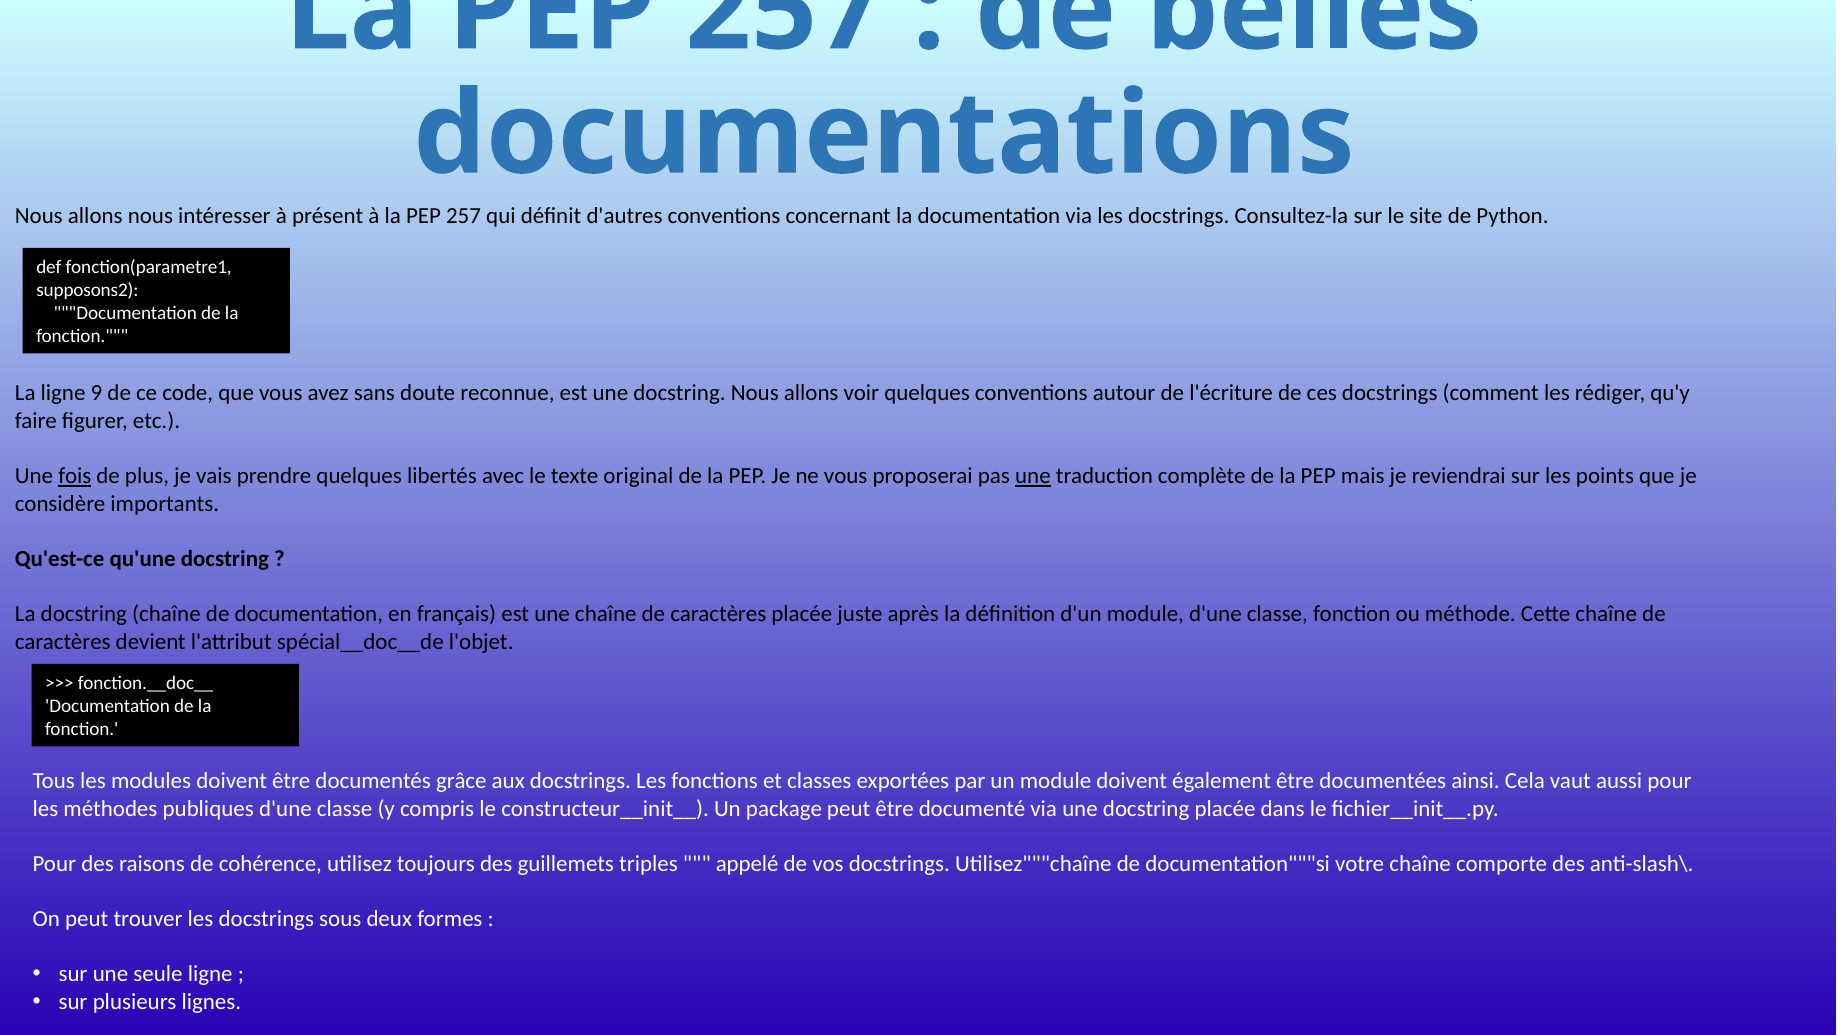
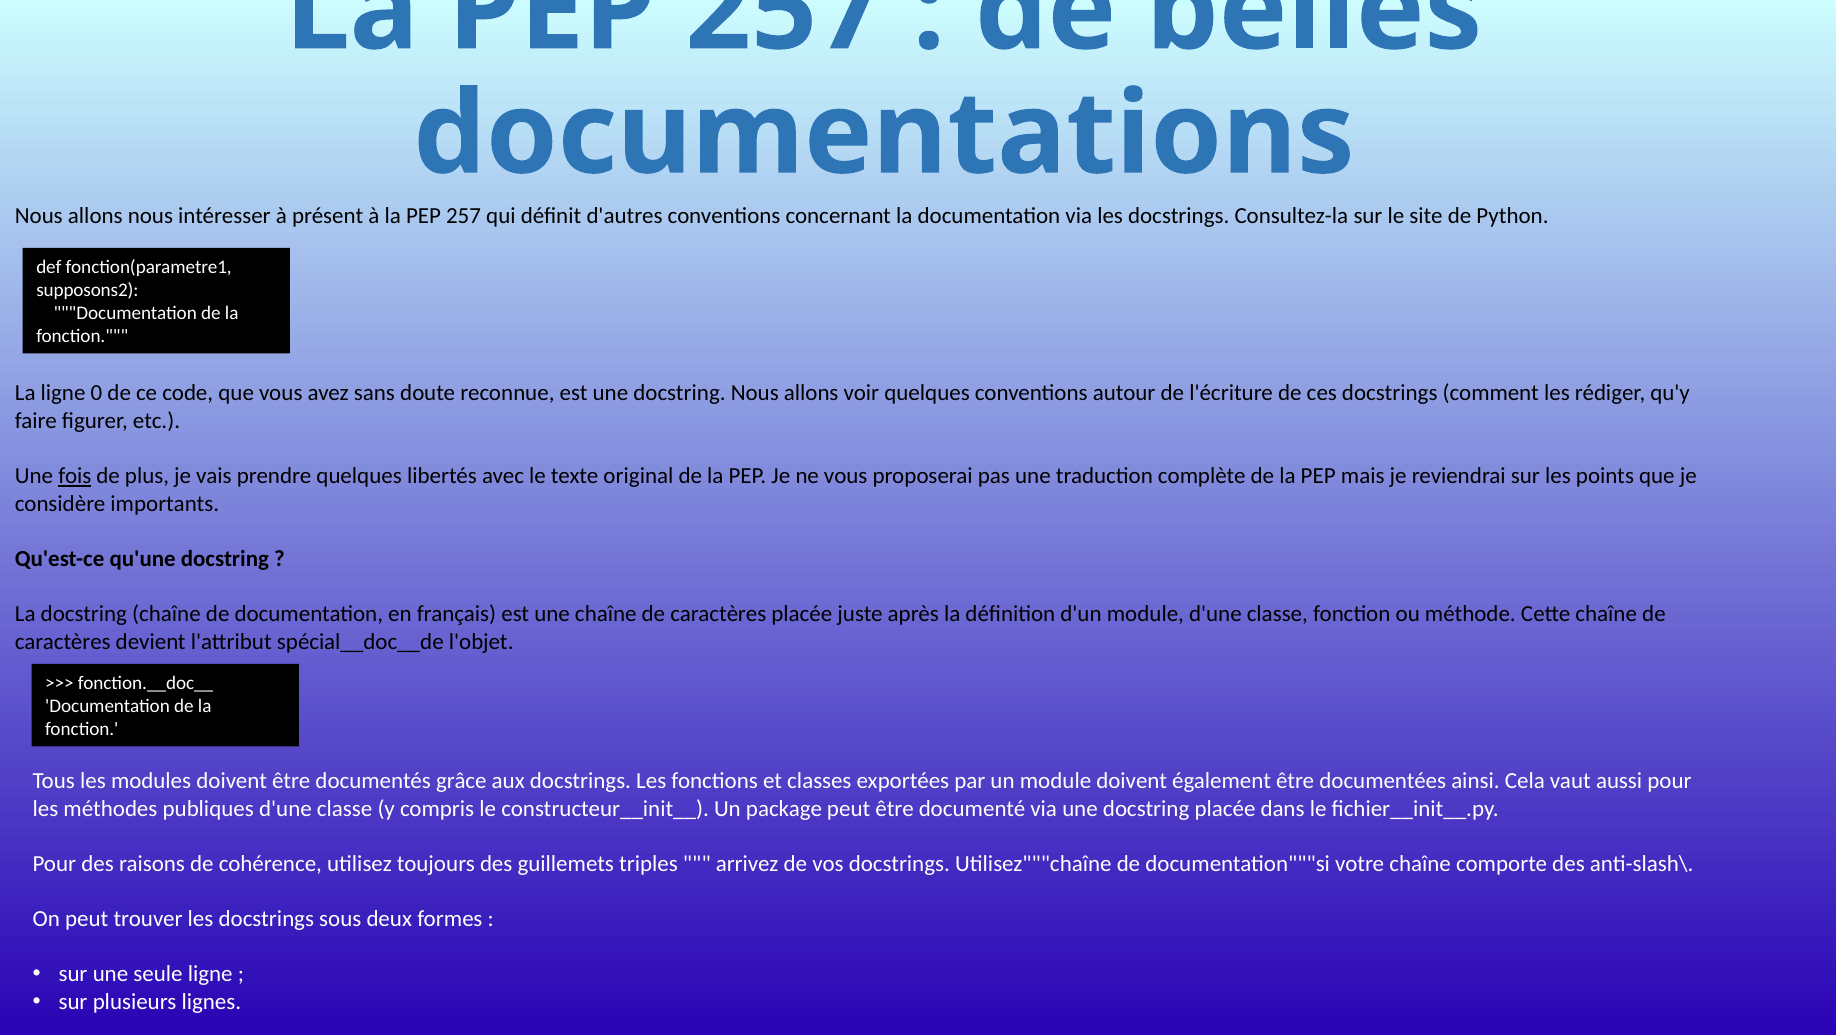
9: 9 -> 0 (96, 393)
une underline: present -> none (1033, 476)
appelé: appelé -> arrivez (747, 864)
